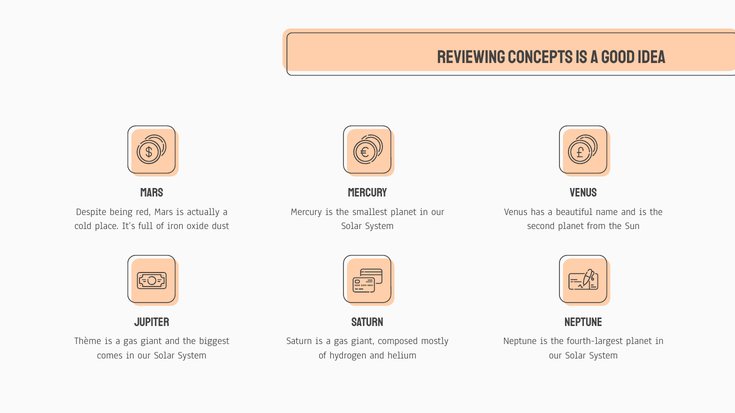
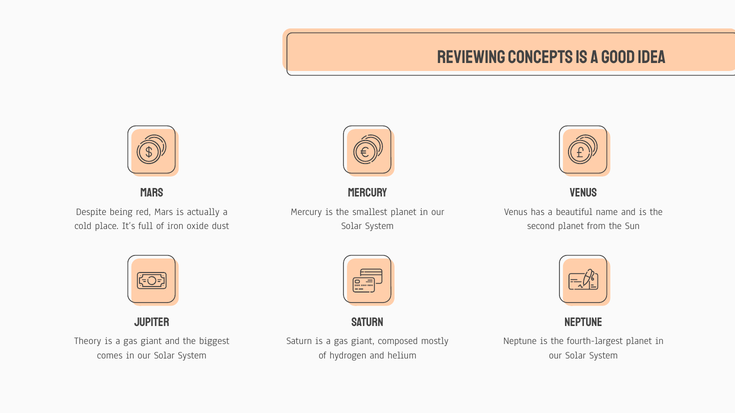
Thème: Thème -> Theory (88, 341)
